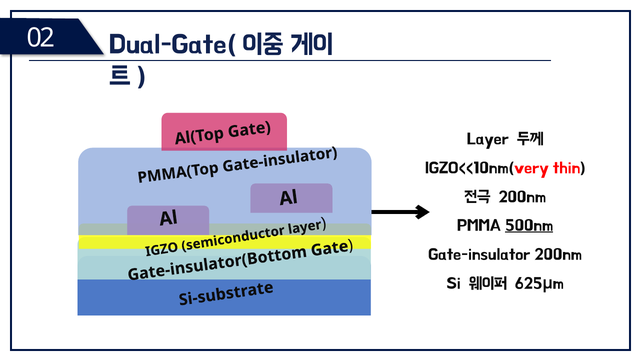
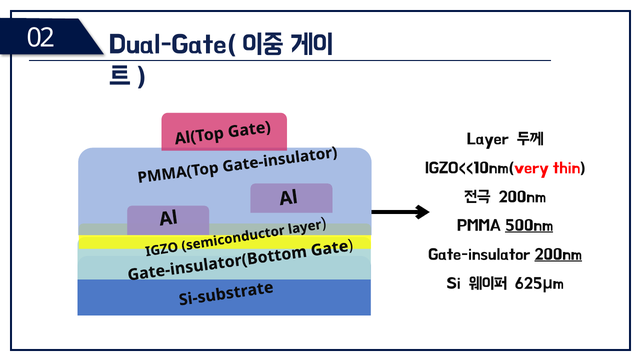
200nm underline: none -> present (558, 254)
